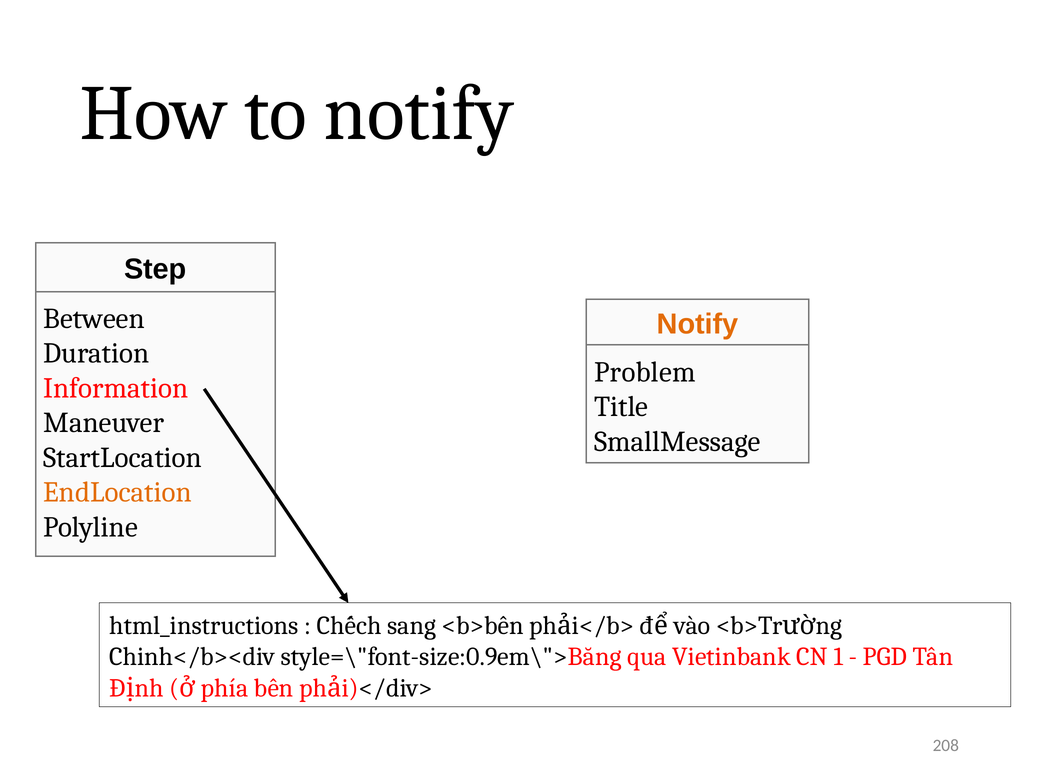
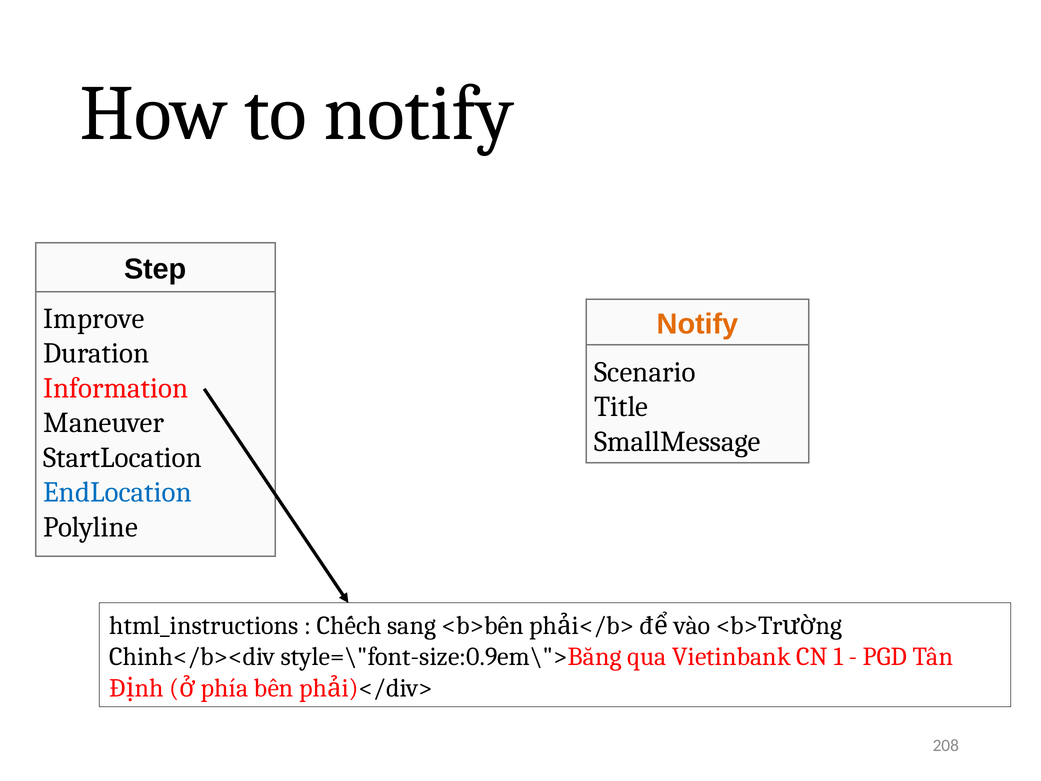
Between: Between -> Improve (94, 319)
Problem: Problem -> Scenario (645, 372)
EndLocation colour: orange -> blue (118, 492)
